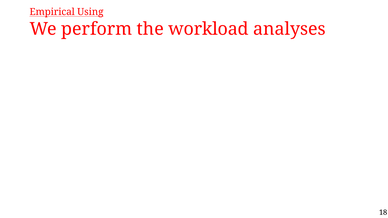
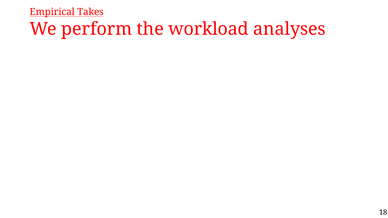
Using: Using -> Takes (90, 12)
